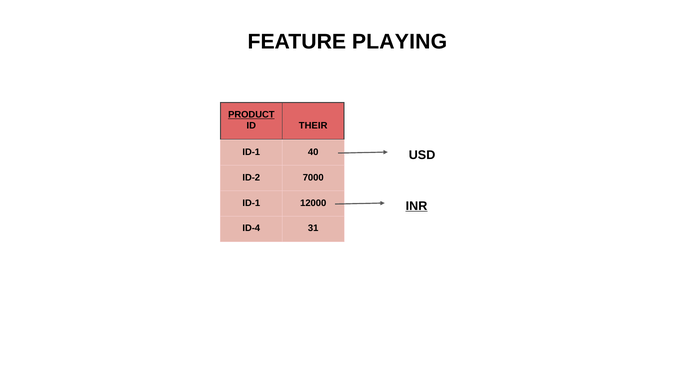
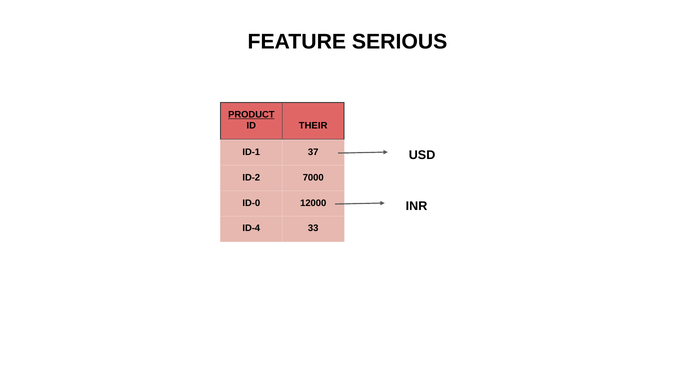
PLAYING: PLAYING -> SERIOUS (400, 42)
40: 40 -> 37 (313, 152)
ID-1: ID-1 -> ID-0 (251, 203)
INR underline: present -> none (417, 206)
31: 31 -> 33 (313, 228)
